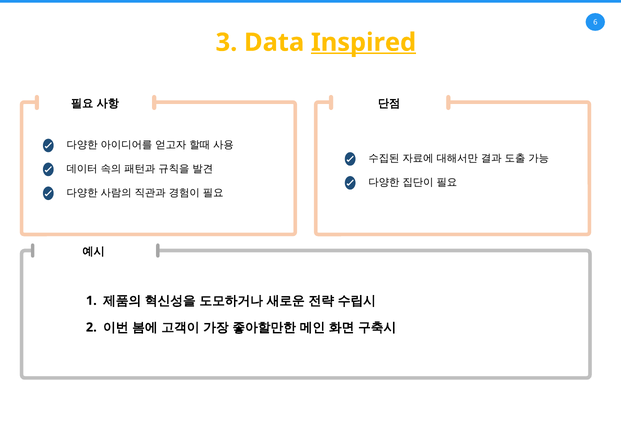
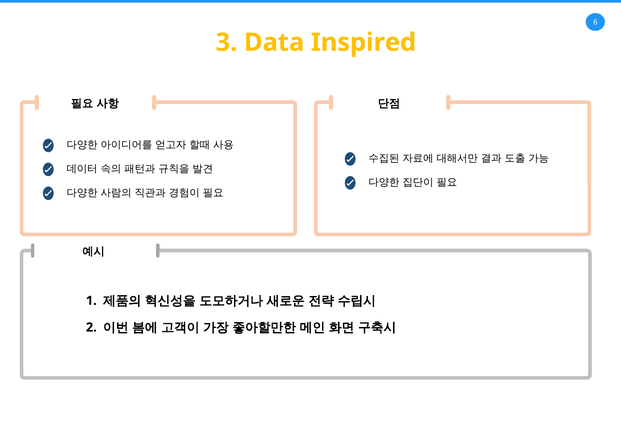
Inspired underline: present -> none (364, 42)
